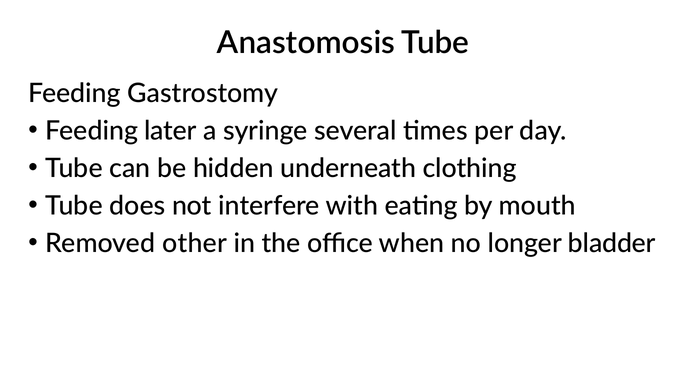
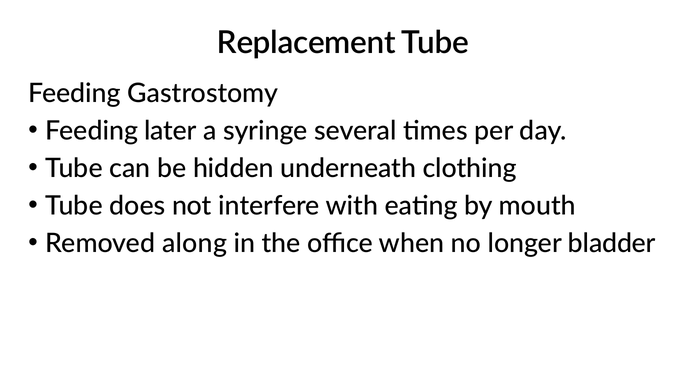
Anastomosis: Anastomosis -> Replacement (306, 43)
other: other -> along (195, 244)
